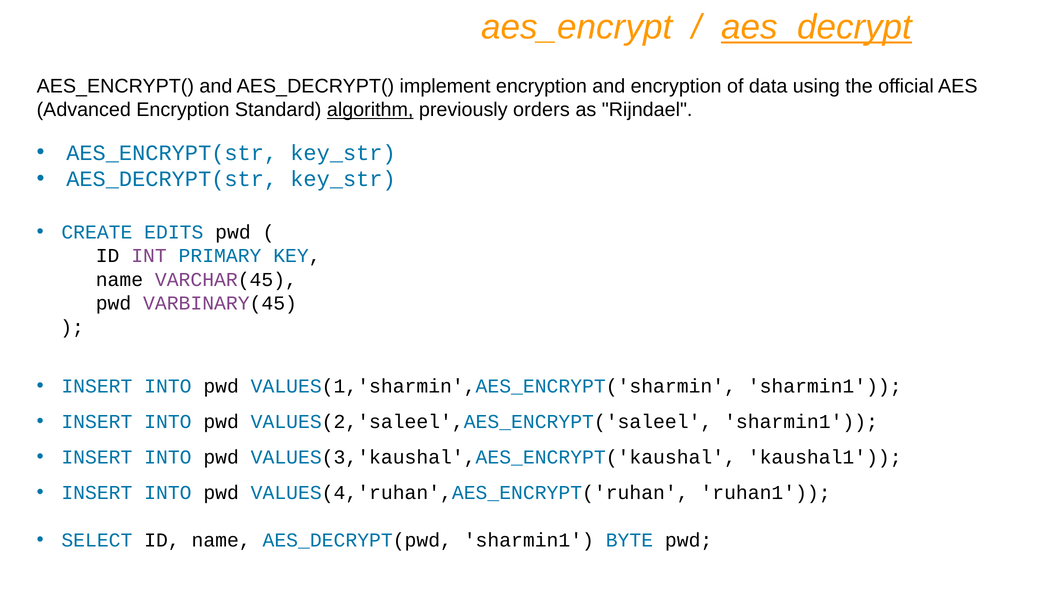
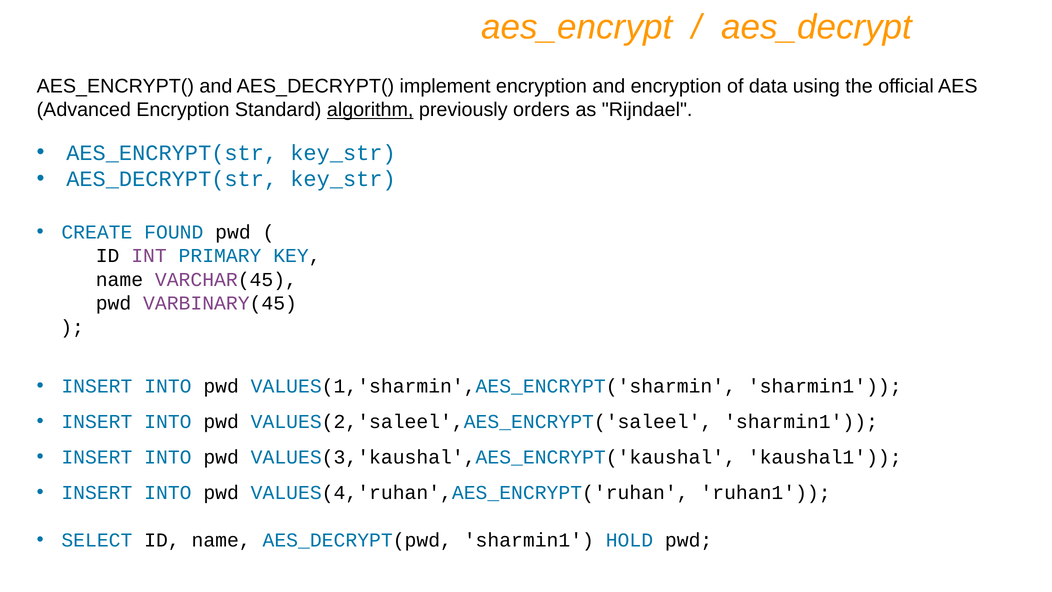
aes_decrypt underline: present -> none (817, 27)
EDITS: EDITS -> FOUND (174, 232)
BYTE: BYTE -> HOLD (629, 540)
